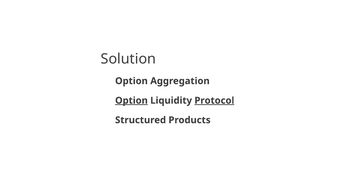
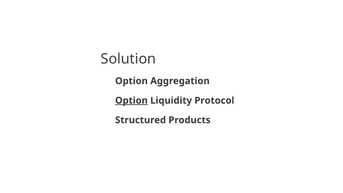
Protocol underline: present -> none (214, 100)
